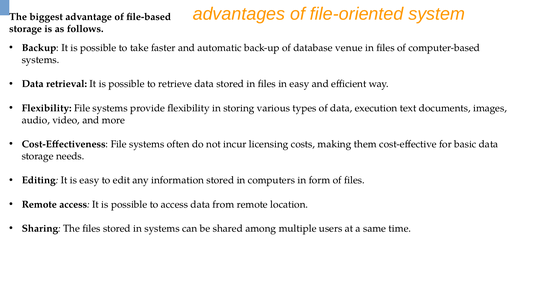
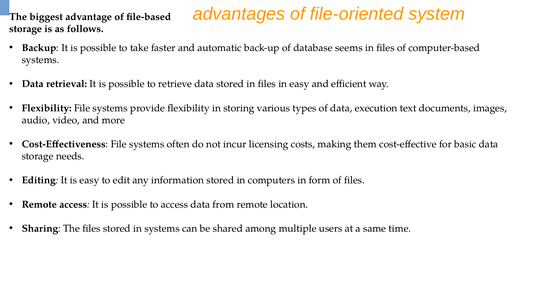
venue: venue -> seems (349, 48)
